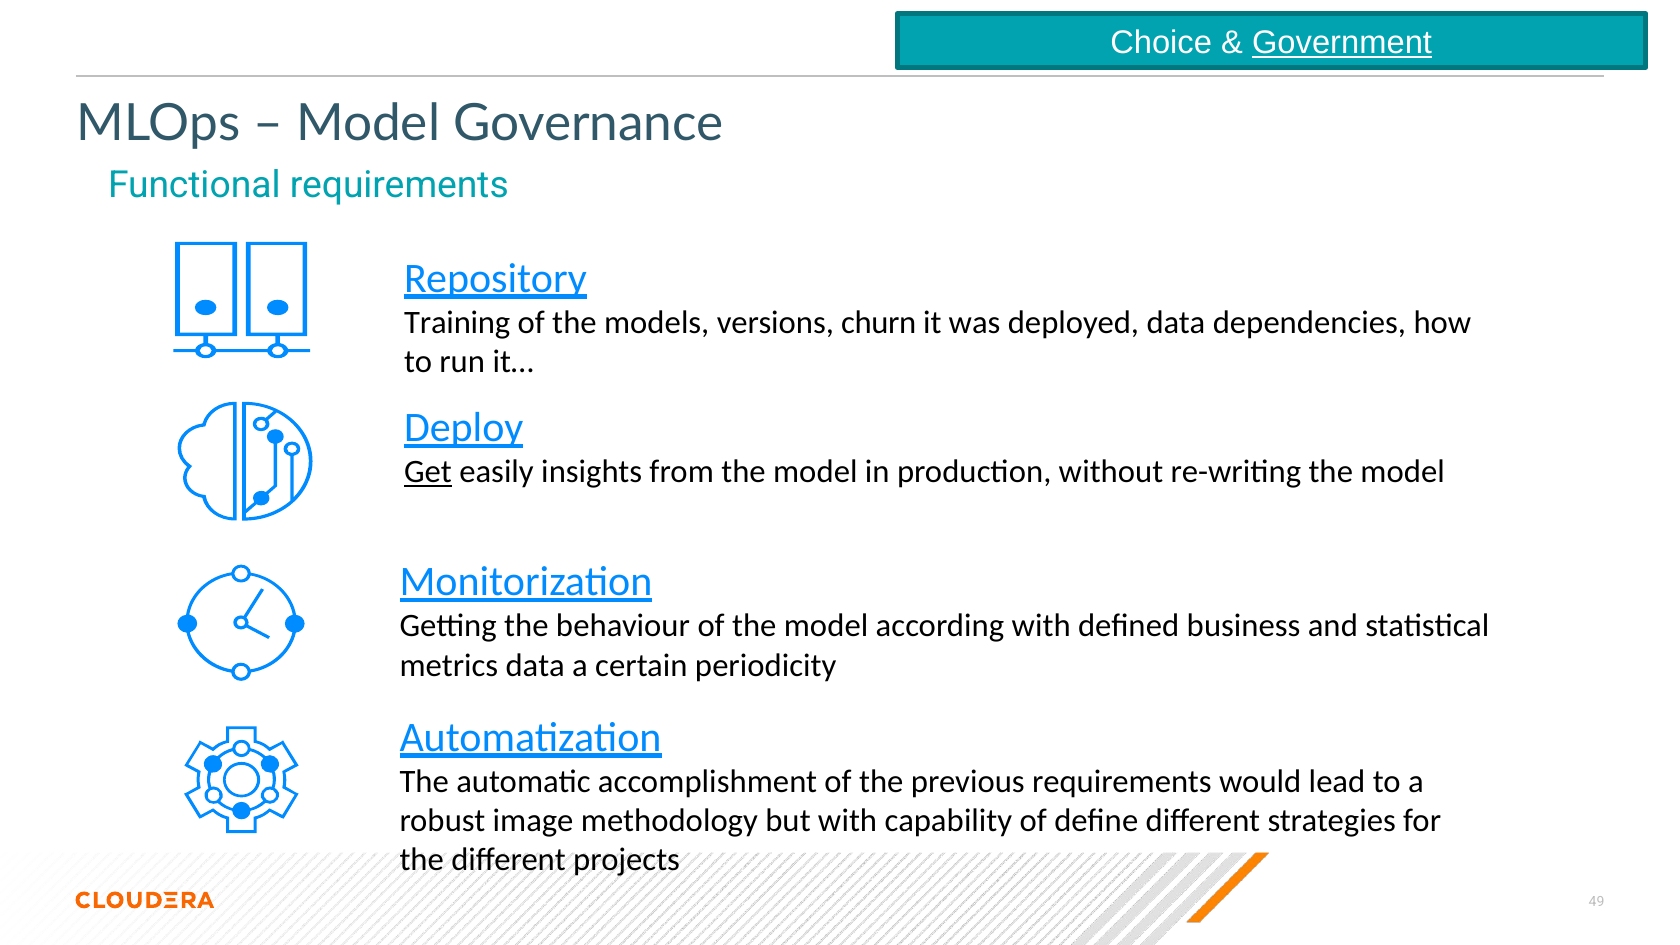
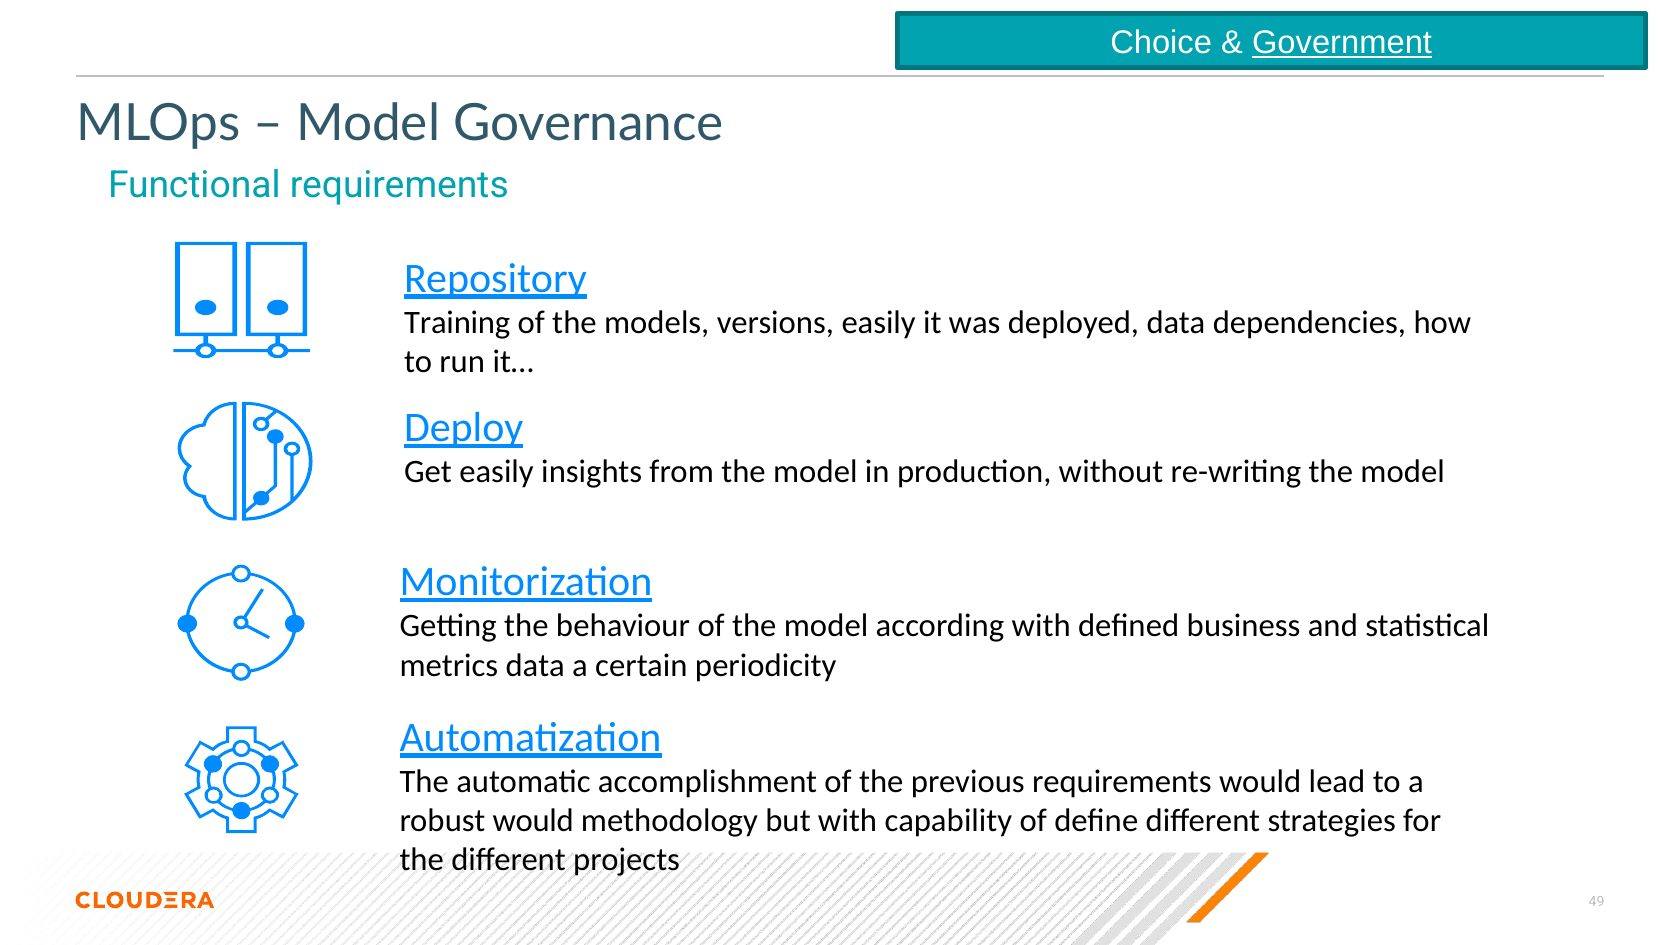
versions churn: churn -> easily (879, 322)
Get underline: present -> none (428, 472)
robust image: image -> would (533, 821)
